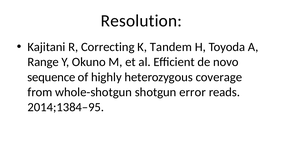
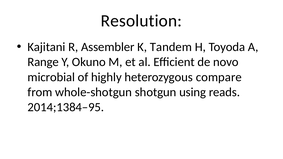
Correcting: Correcting -> Assembler (108, 47)
sequence: sequence -> microbial (51, 77)
coverage: coverage -> compare (219, 77)
error: error -> using (193, 92)
